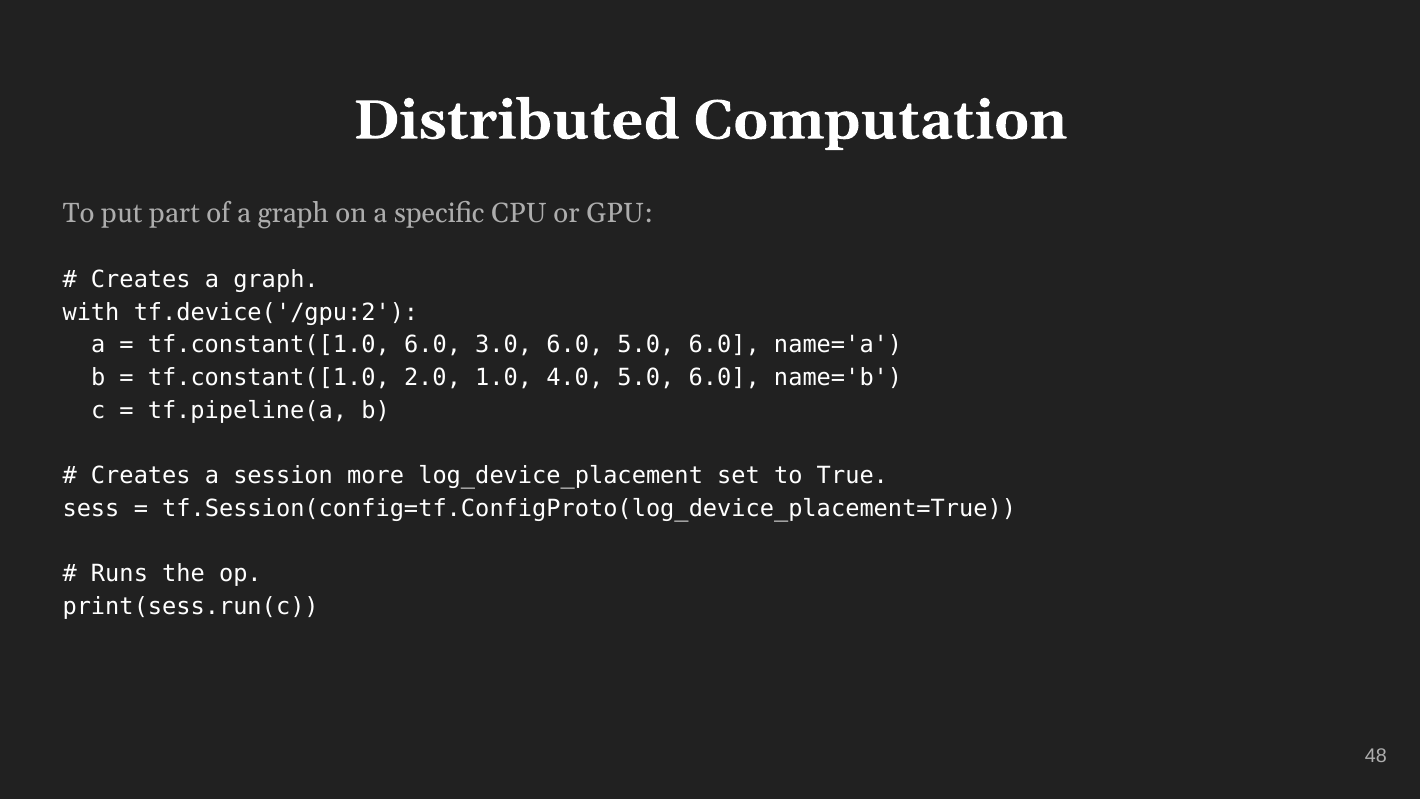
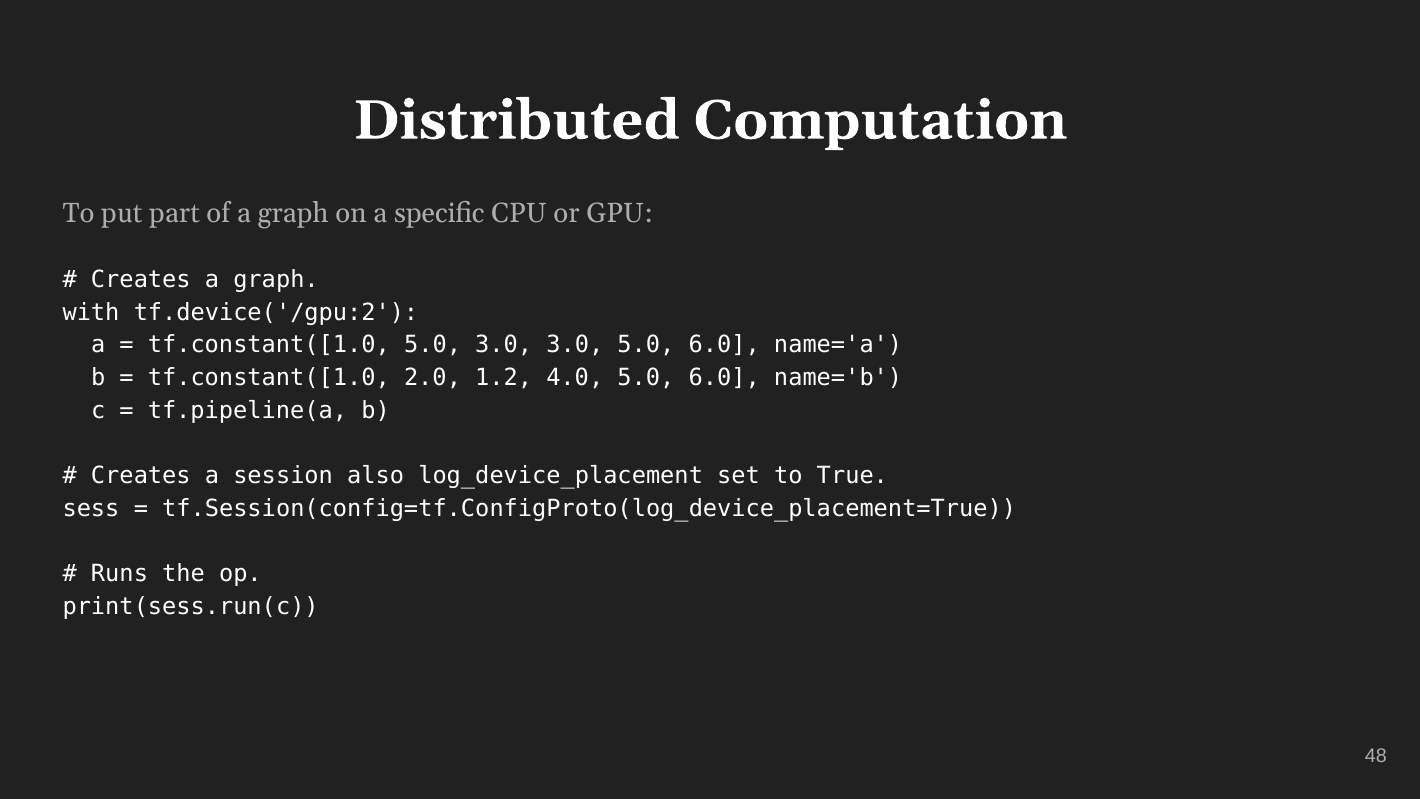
tf.constant([1.0 6.0: 6.0 -> 5.0 (432, 345)
3.0 6.0: 6.0 -> 3.0 (575, 345)
1.0: 1.0 -> 1.2 (504, 378)
more: more -> also (376, 476)
